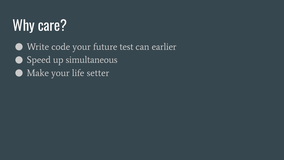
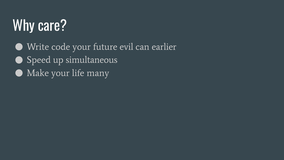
test: test -> evil (126, 47)
setter: setter -> many (98, 73)
